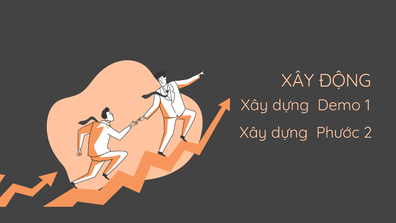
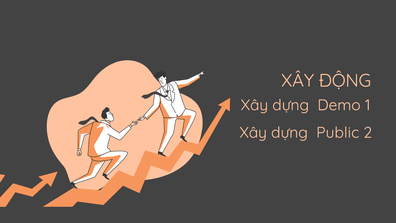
Phước: Phước -> Public (338, 132)
